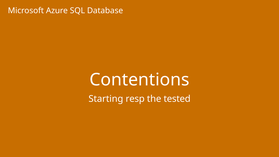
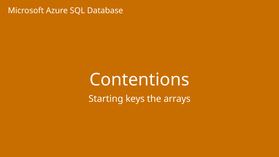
resp: resp -> keys (135, 99)
tested: tested -> arrays (177, 99)
